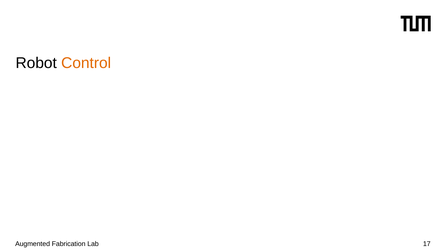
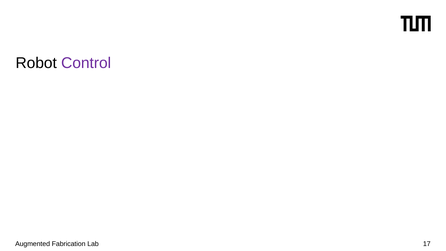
Control colour: orange -> purple (86, 63)
